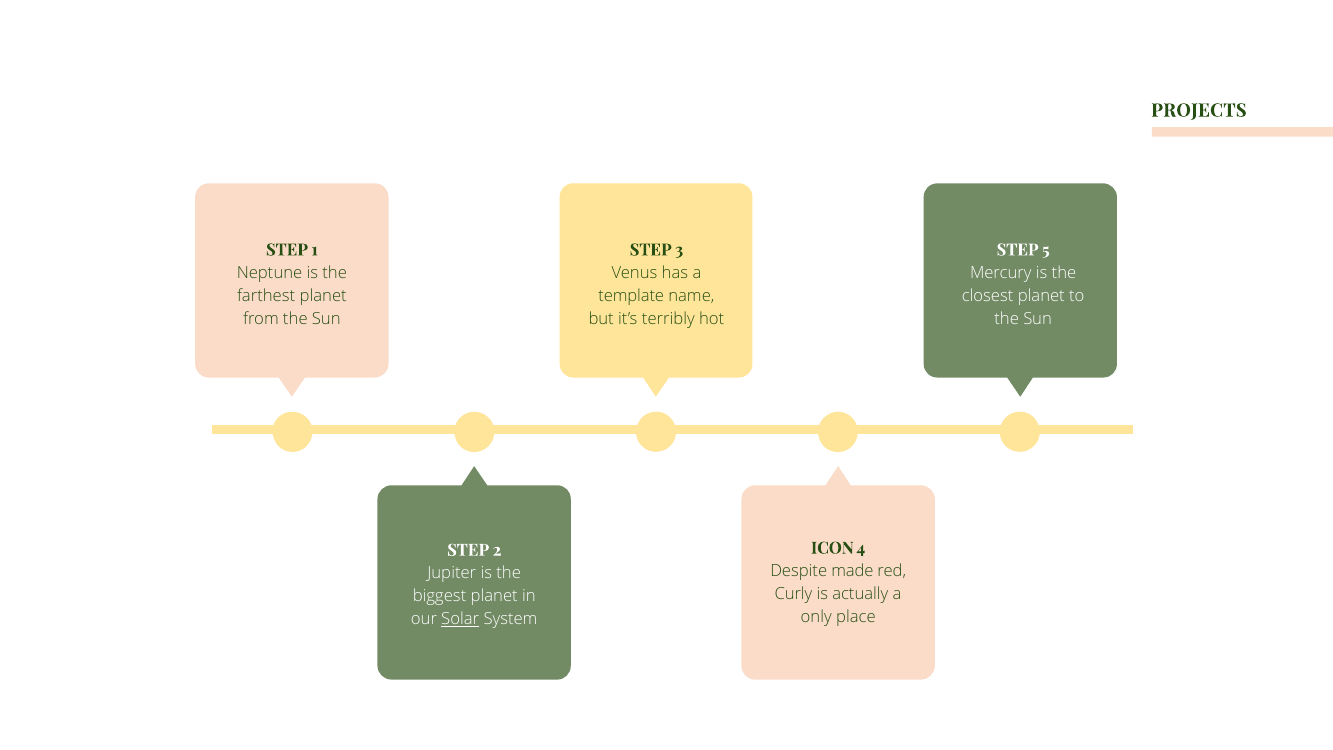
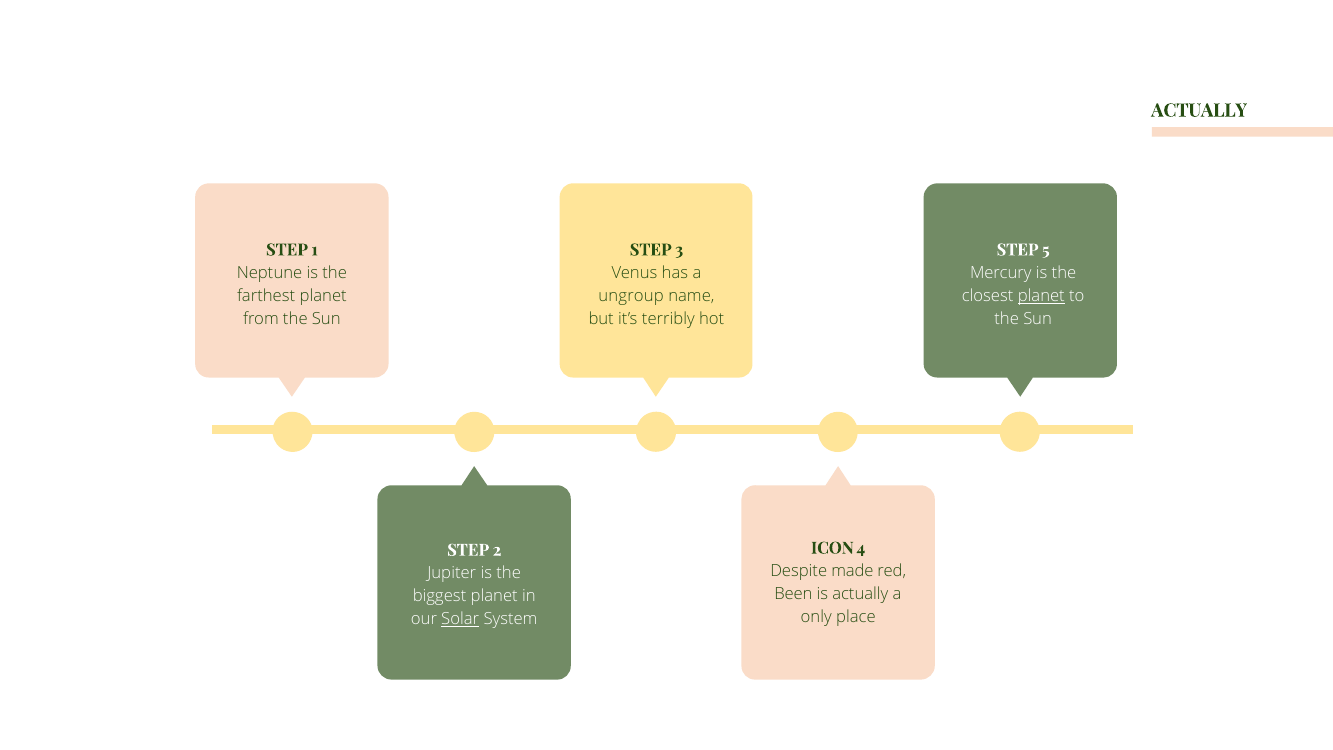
PROJECTS: PROJECTS -> ACTUALLY (1199, 110)
template: template -> ungroup (631, 296)
planet underline: none -> present (1041, 296)
Curly: Curly -> Been (793, 594)
